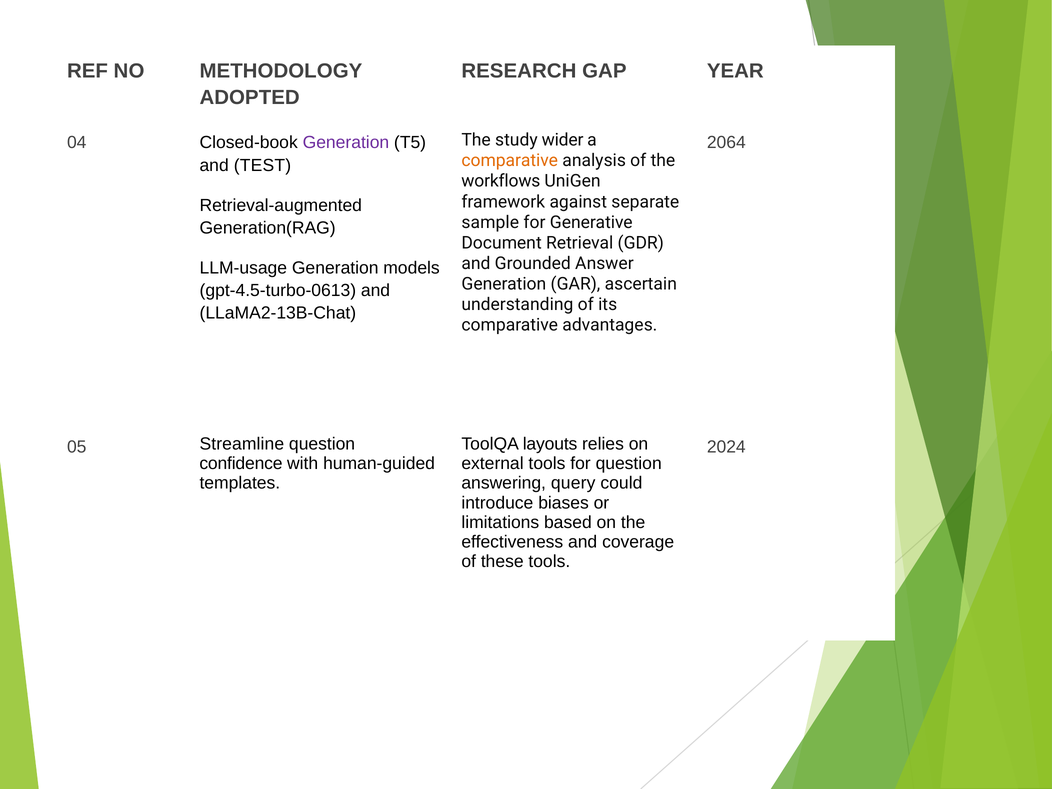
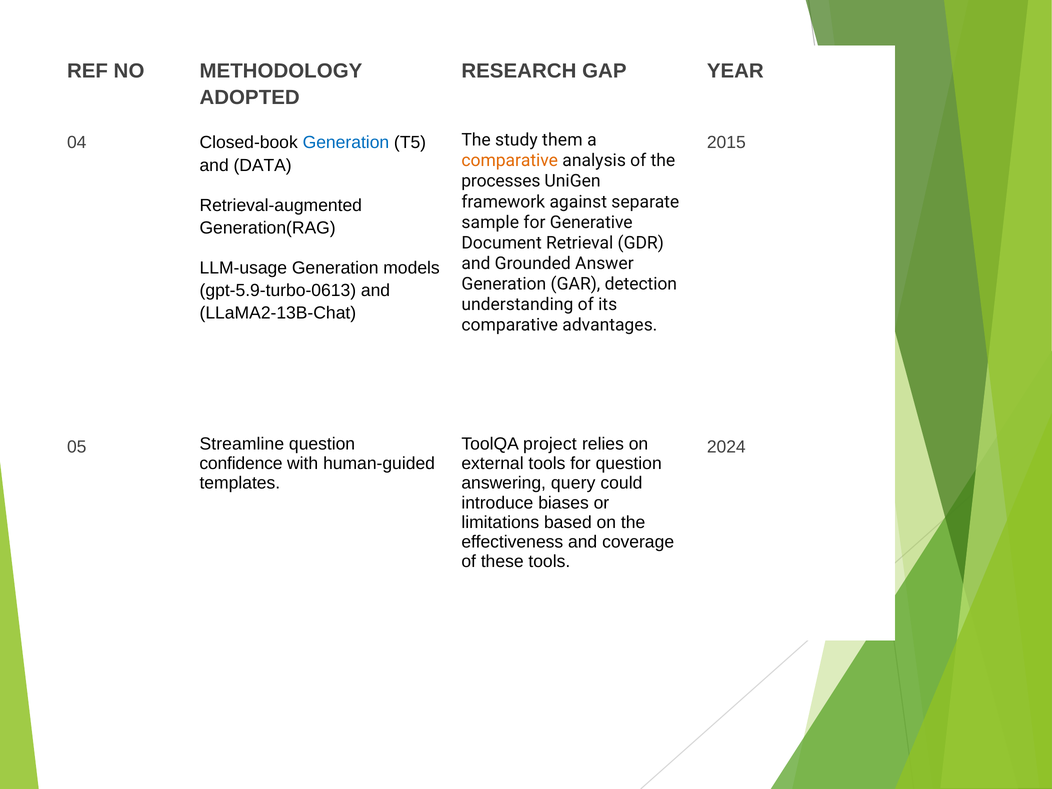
wider: wider -> them (562, 140)
Generation colour: purple -> blue (346, 143)
2064: 2064 -> 2015 (726, 143)
TEST: TEST -> DATA (263, 165)
workflows: workflows -> processes (501, 181)
ascertain: ascertain -> detection (641, 284)
gpt-4.5-turbo-0613: gpt-4.5-turbo-0613 -> gpt-5.9-turbo-0613 (278, 291)
layouts: layouts -> project (550, 444)
